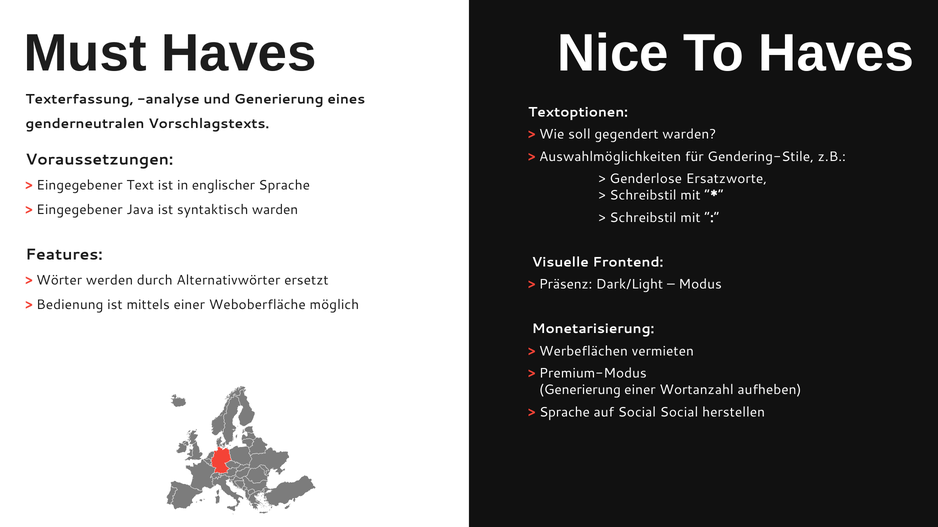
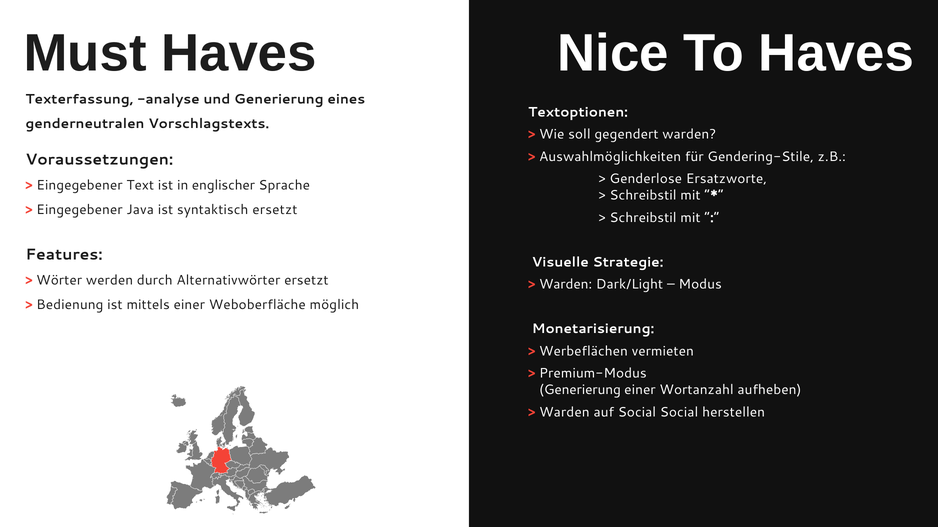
syntaktisch warden: warden -> ersetzt (275, 210)
Frontend: Frontend -> Strategie (628, 262)
Präsenz: Präsenz -> Warden (566, 285)
Sprache: Sprache -> Warden (564, 413)
